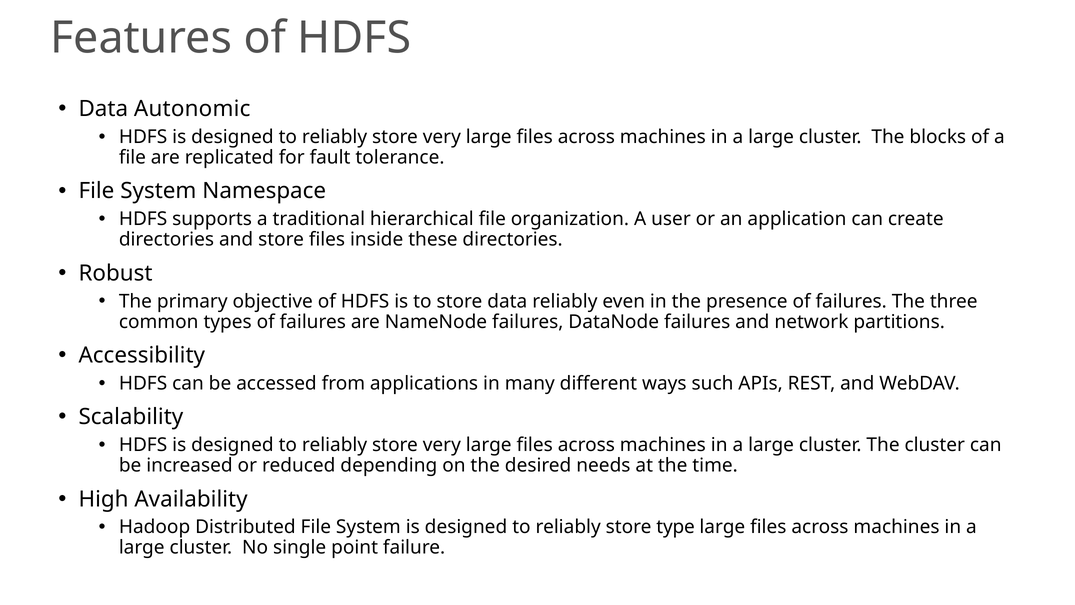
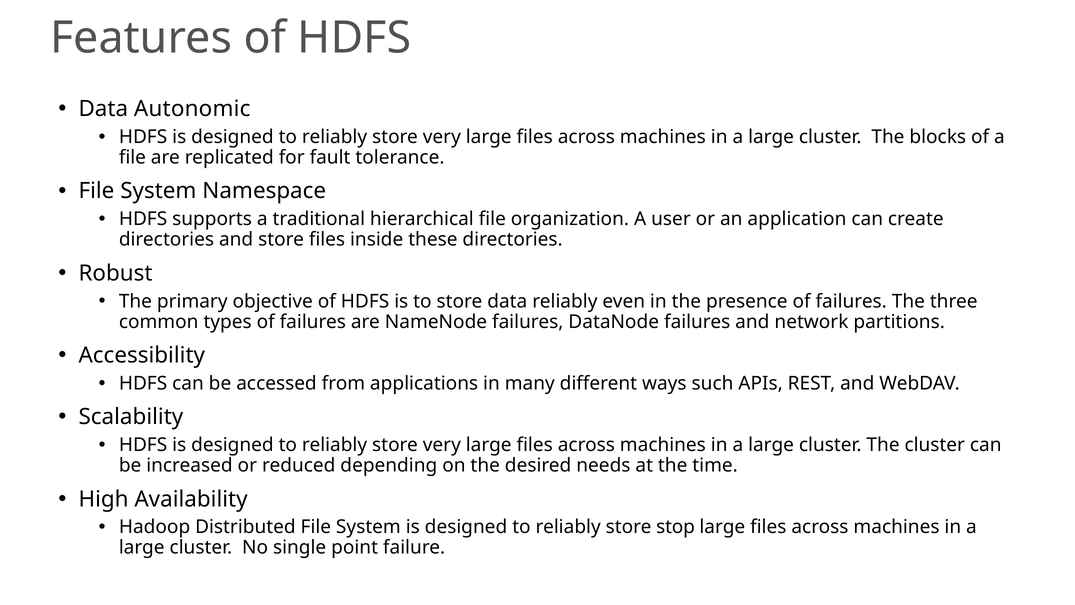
type: type -> stop (676, 527)
